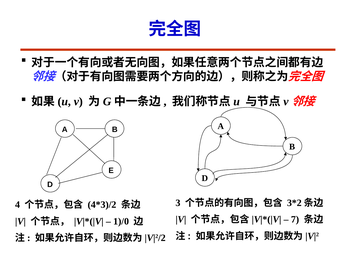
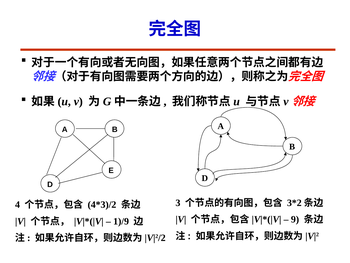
7: 7 -> 9 (295, 219)
1)/0: 1)/0 -> 1)/9 (121, 221)
